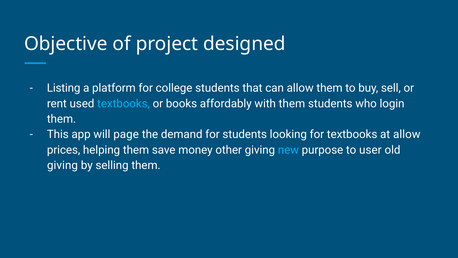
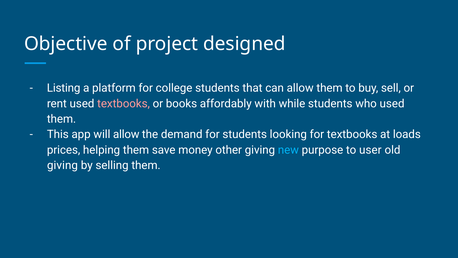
textbooks colour: light blue -> pink (124, 103)
with them: them -> while (292, 103)
who login: login -> used (392, 103)
will page: page -> allow (126, 134)
at allow: allow -> loads (407, 134)
